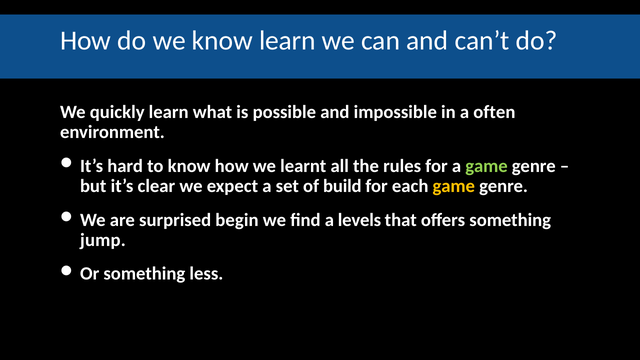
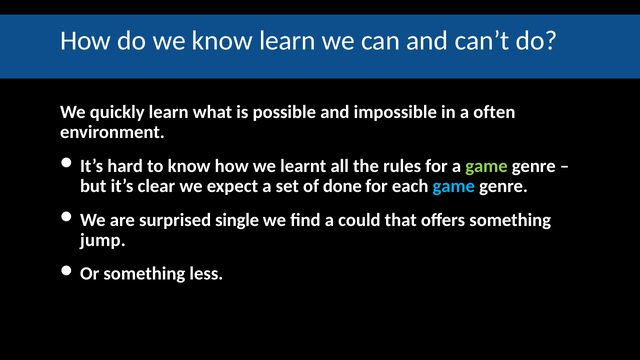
build: build -> done (342, 186)
game colour: yellow -> light blue (454, 186)
begin: begin -> single (237, 220)
levels: levels -> could (359, 220)
